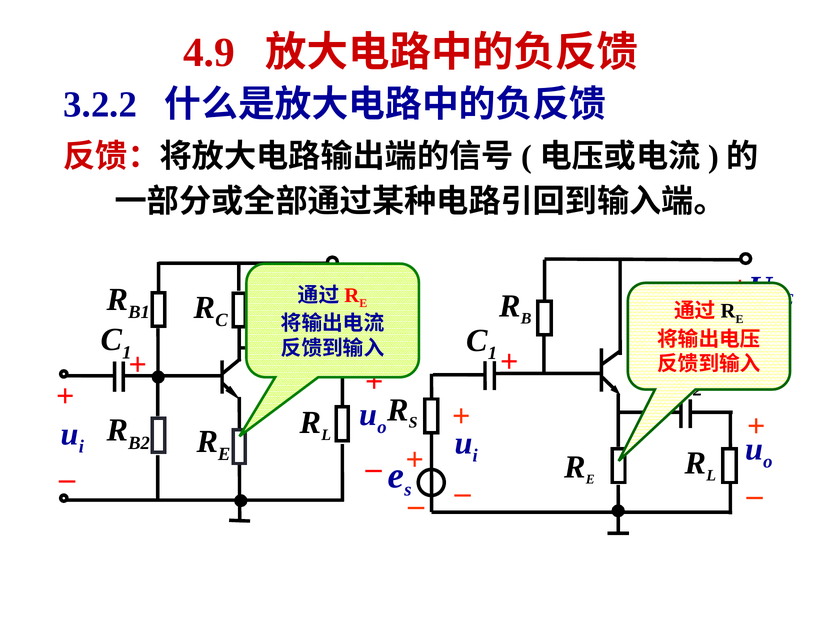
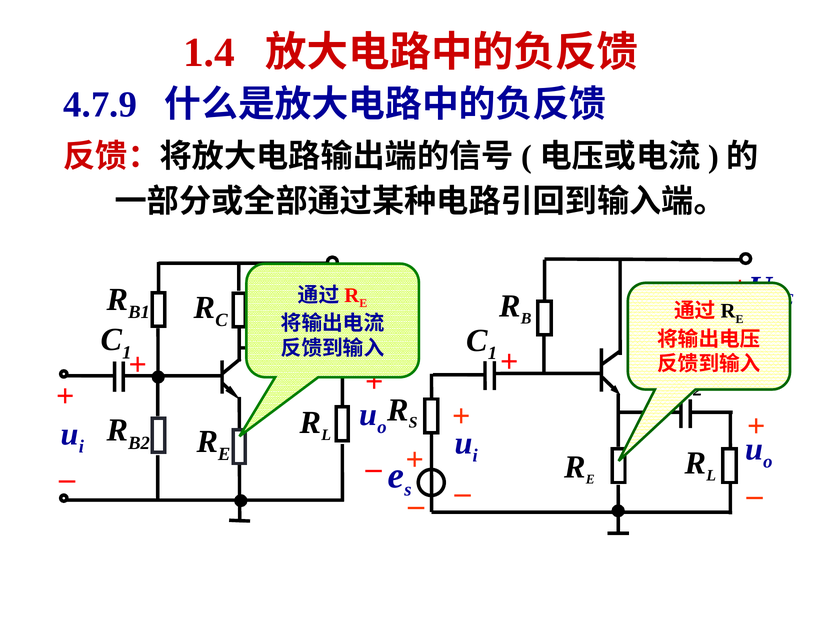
4.9: 4.9 -> 1.4 (209, 53)
3.2.2: 3.2.2 -> 4.7.9 (100, 105)
